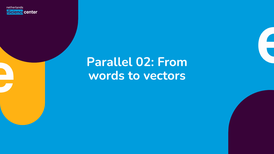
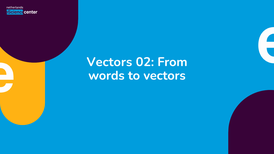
Parallel: Parallel -> Vectors (109, 62)
